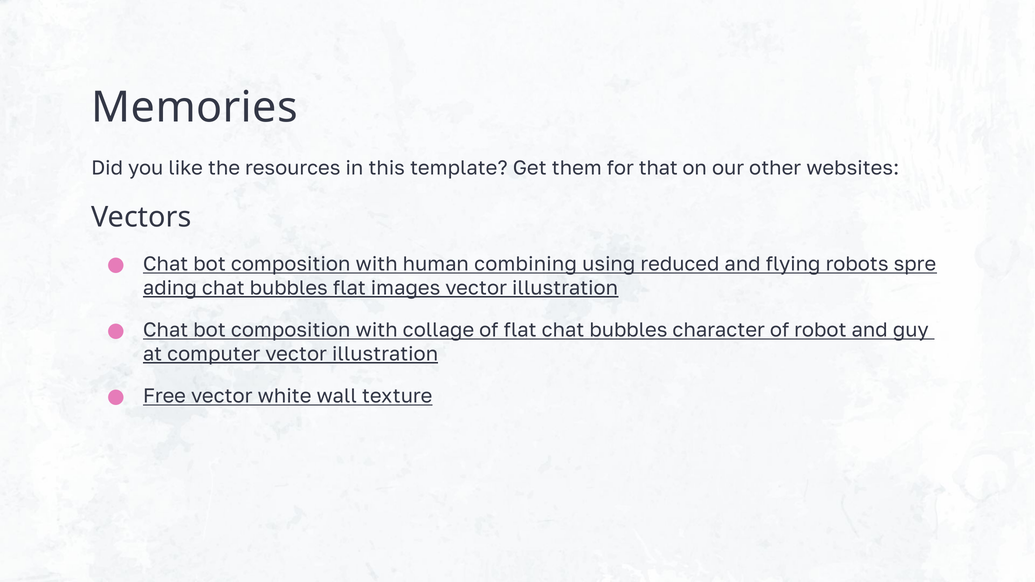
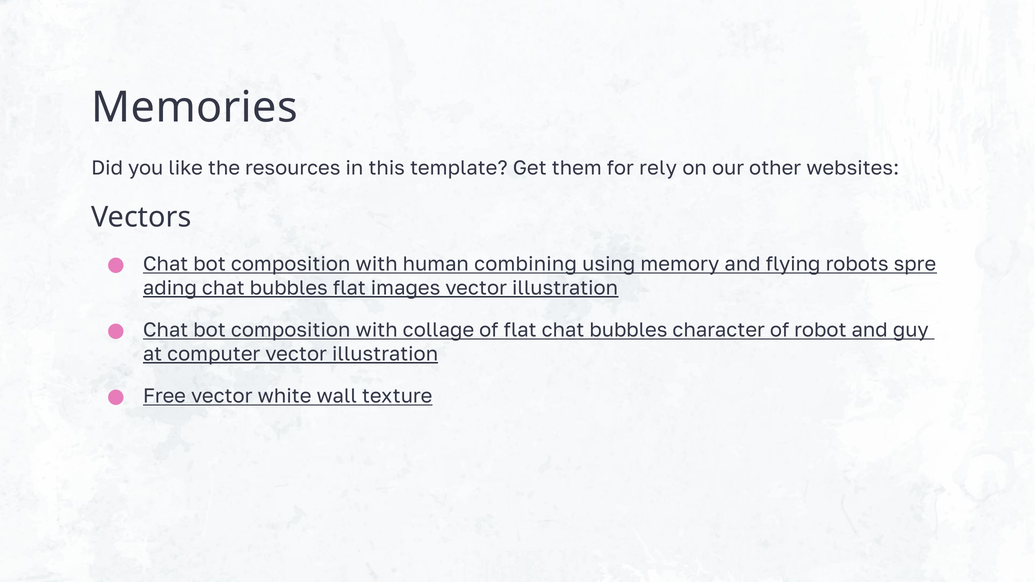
that: that -> rely (658, 168)
reduced: reduced -> memory (680, 264)
